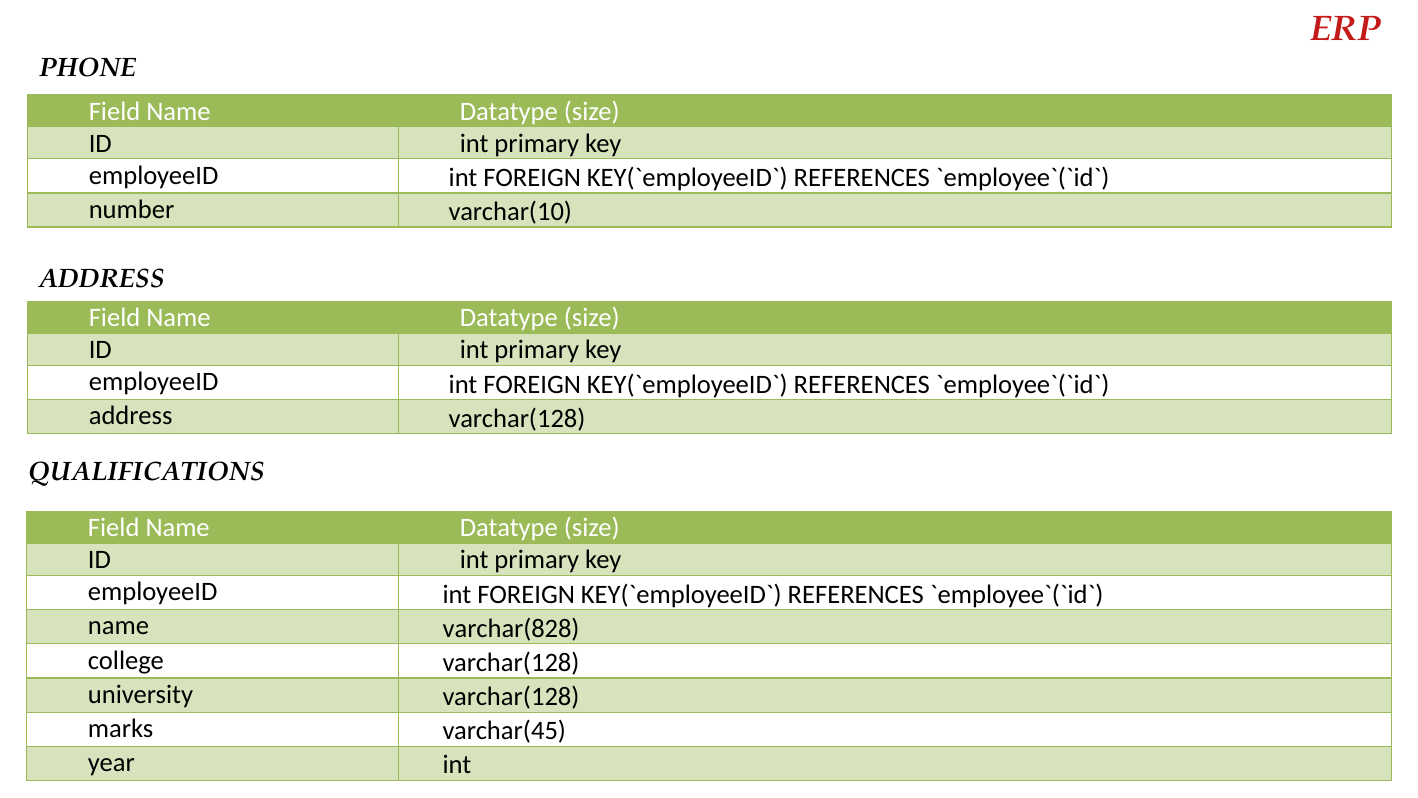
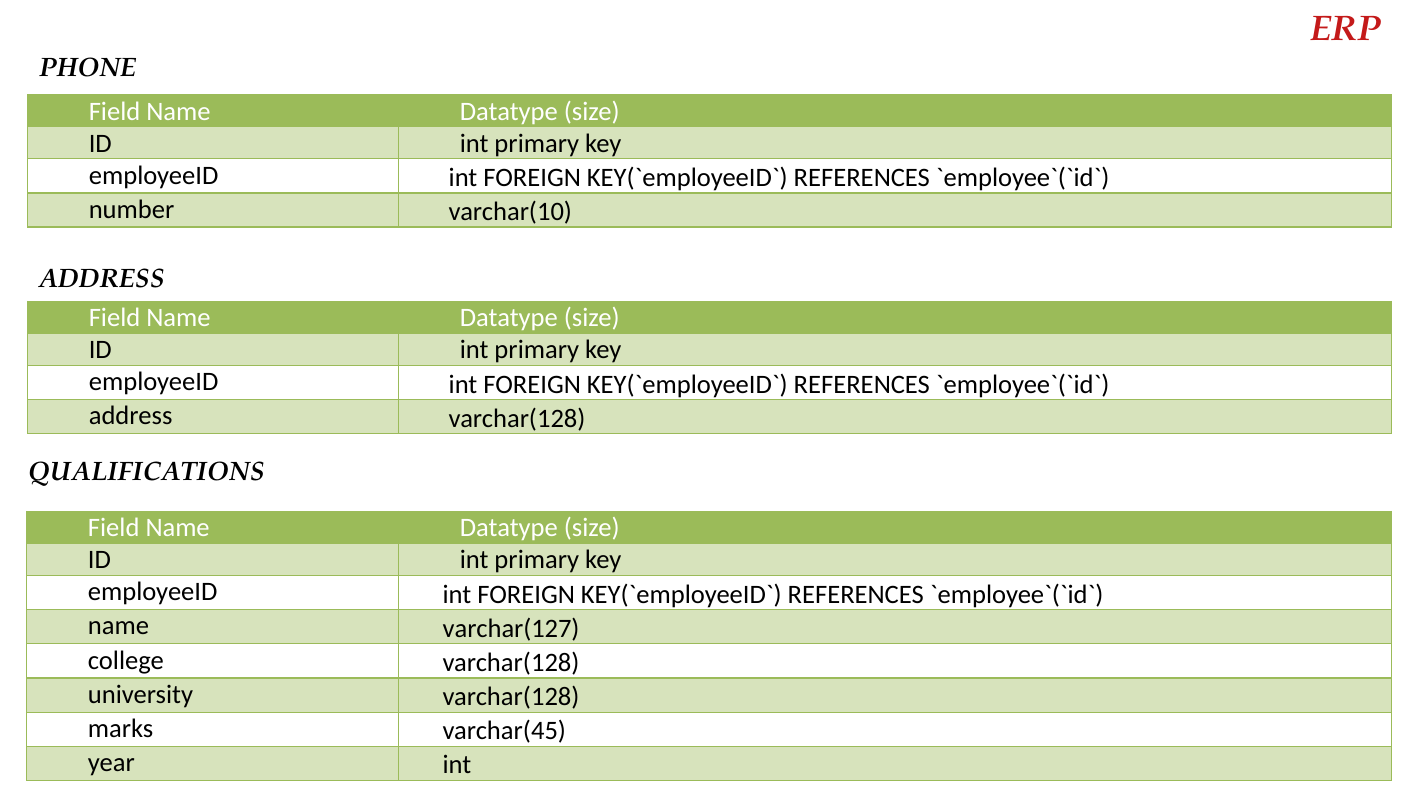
varchar(828: varchar(828 -> varchar(127 (511, 628)
